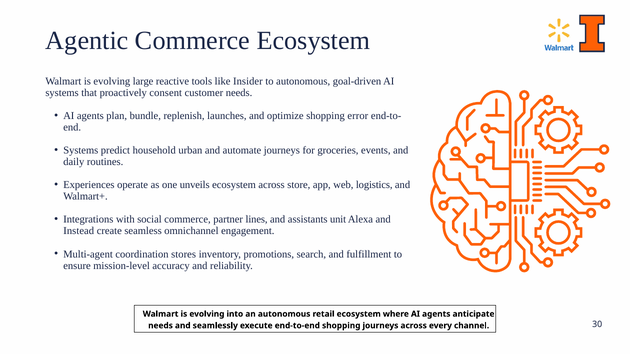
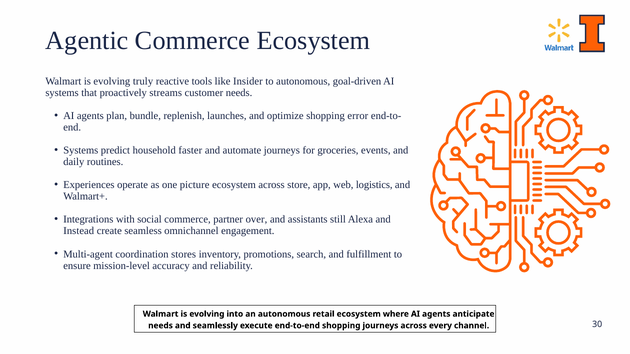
large: large -> truly (143, 81)
consent: consent -> streams (166, 93)
urban: urban -> faster (190, 150)
unveils: unveils -> picture (195, 185)
lines: lines -> over (256, 220)
unit: unit -> still (338, 220)
